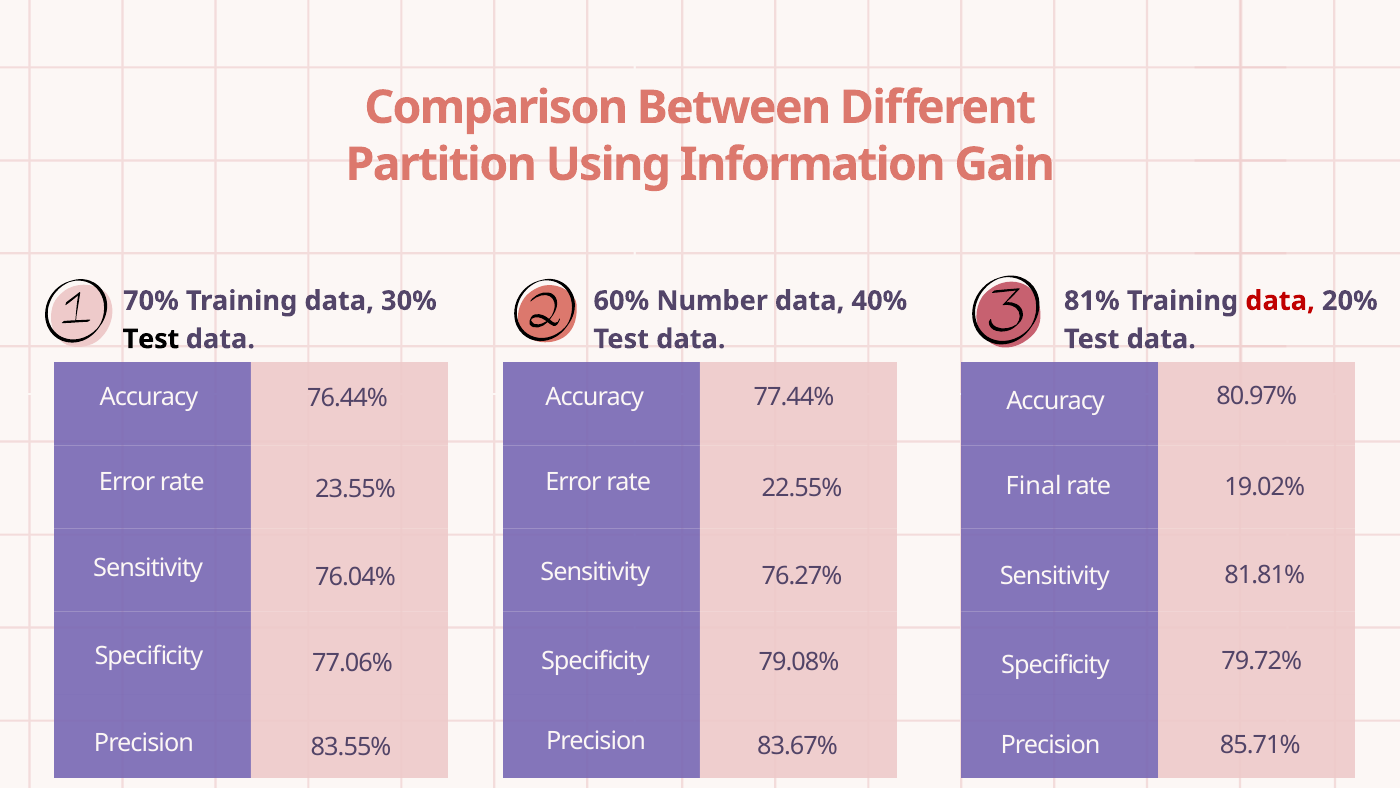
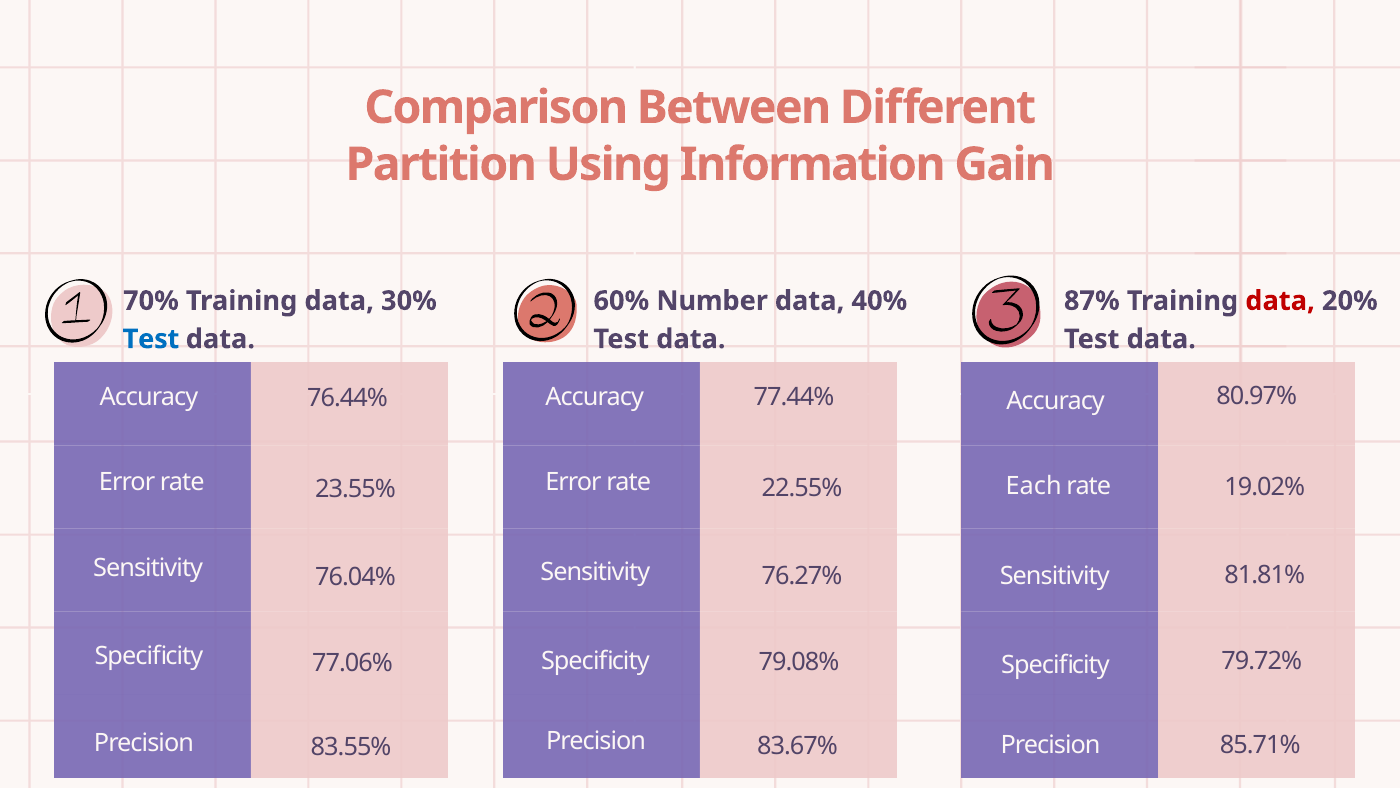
81%: 81% -> 87% (1092, 301)
Test colour: black -> blue (151, 339)
Final: Final -> Each (1034, 486)
